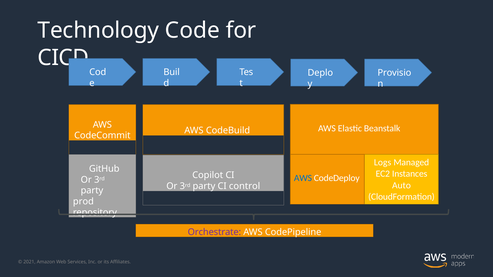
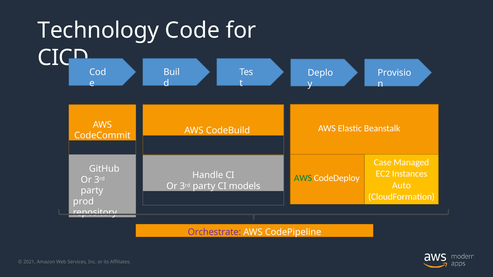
Logs: Logs -> Case (383, 163)
Copilot: Copilot -> Handle (208, 175)
AWS colour: blue -> green (303, 178)
control: control -> models (245, 186)
